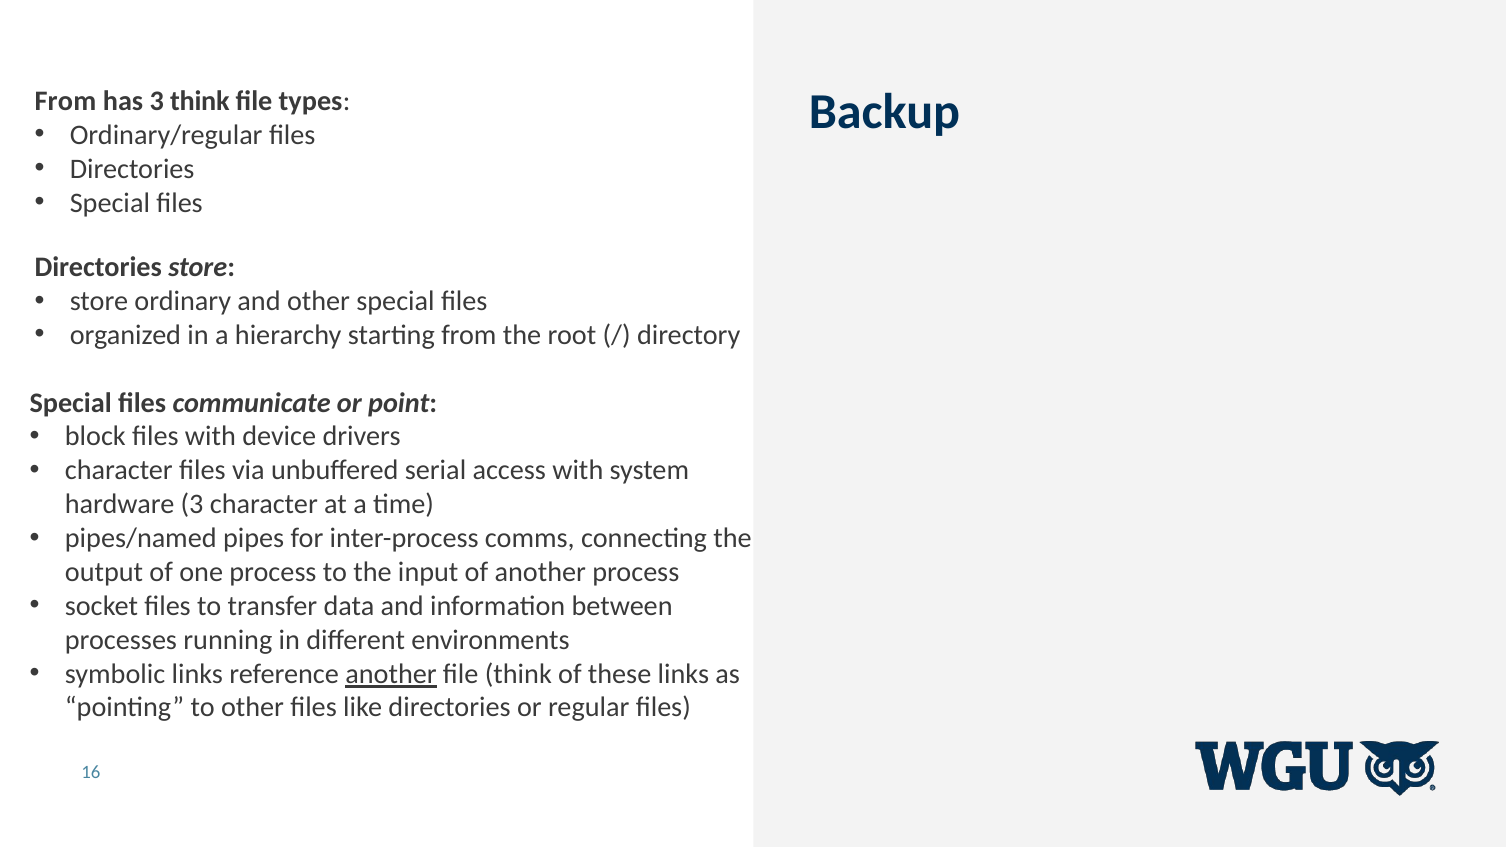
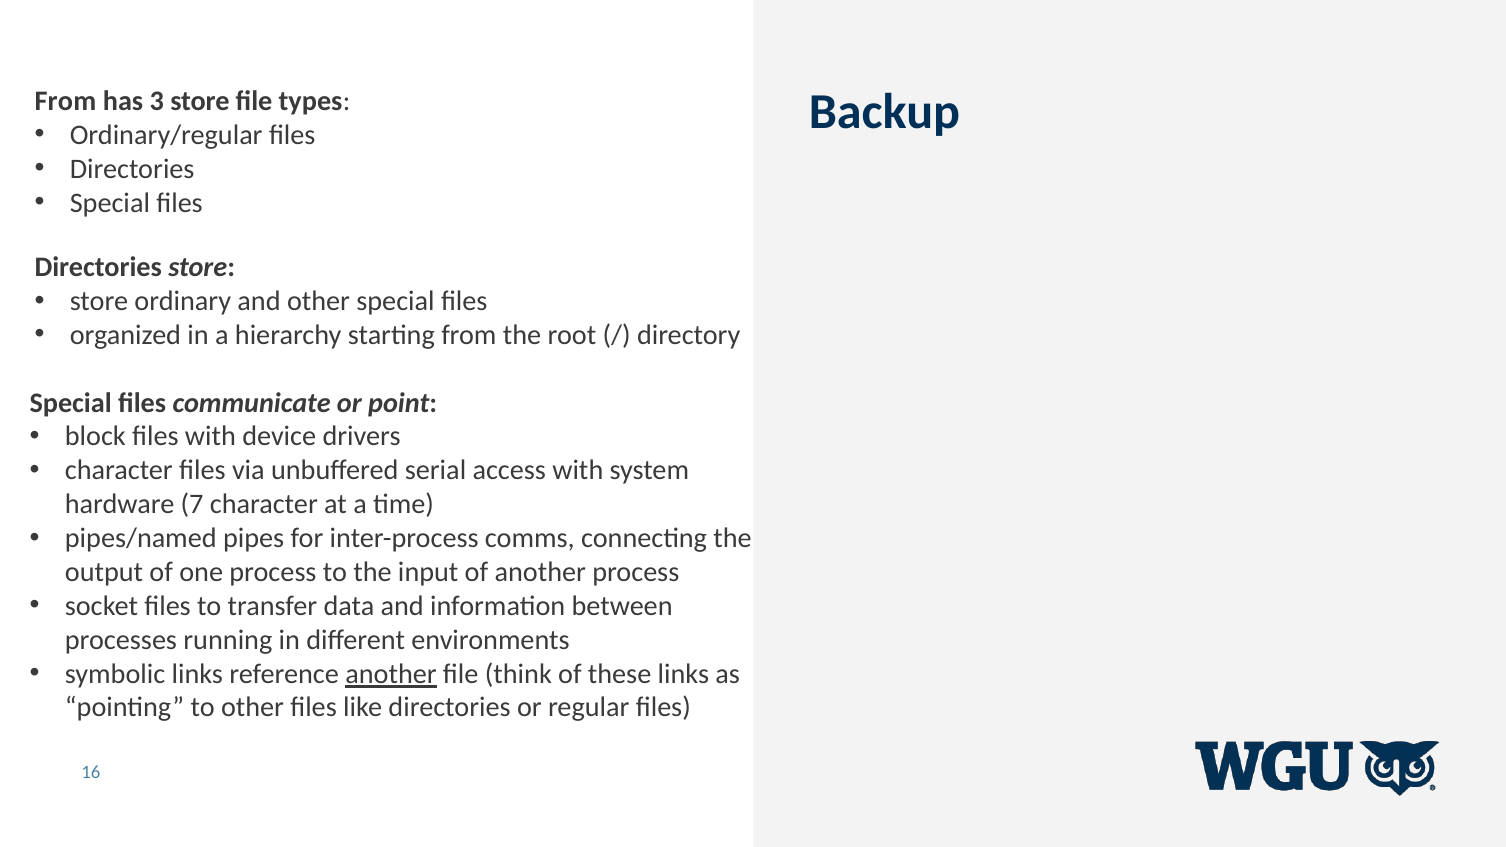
3 think: think -> store (200, 101)
hardware 3: 3 -> 7 (192, 504)
